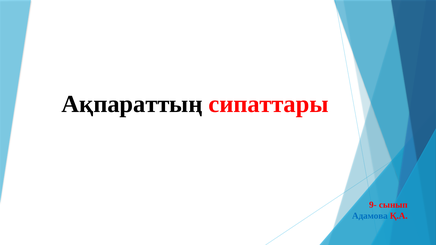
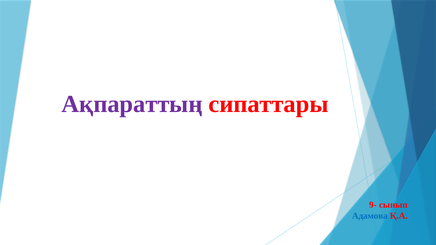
Ақпараттың colour: black -> purple (132, 104)
